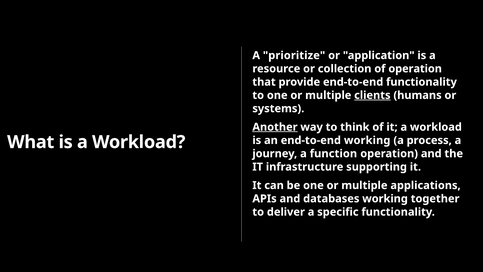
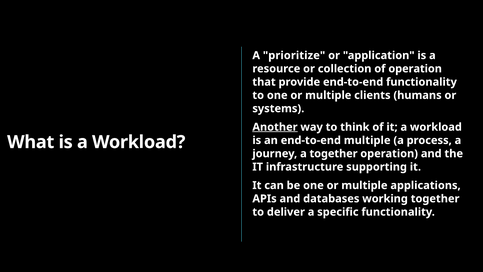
clients underline: present -> none (372, 95)
end-to-end working: working -> multiple (367, 140)
a function: function -> together (334, 153)
